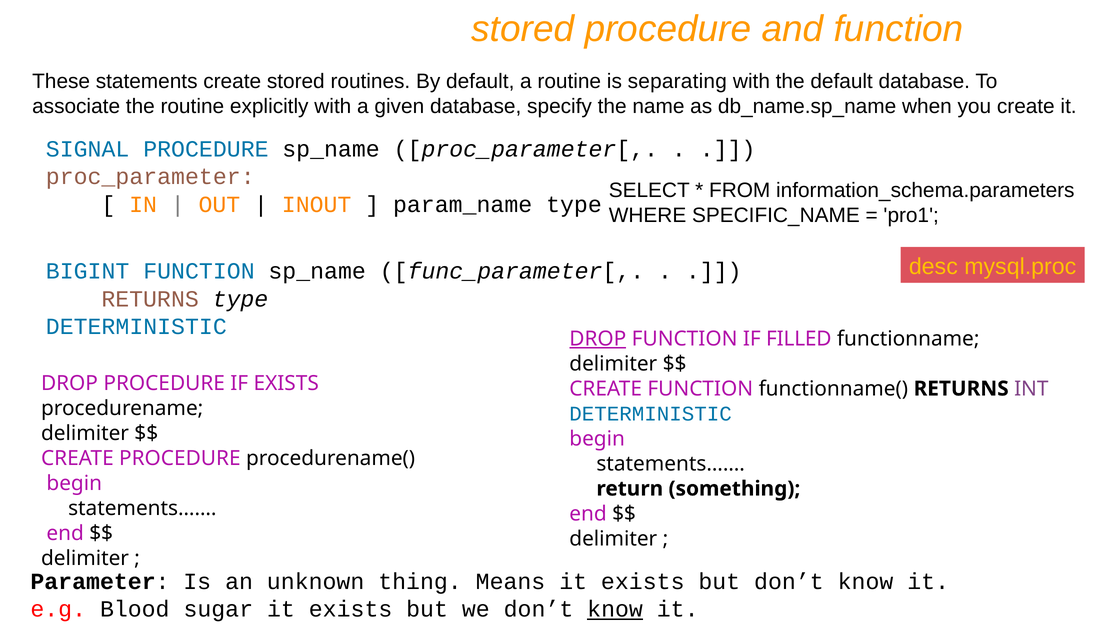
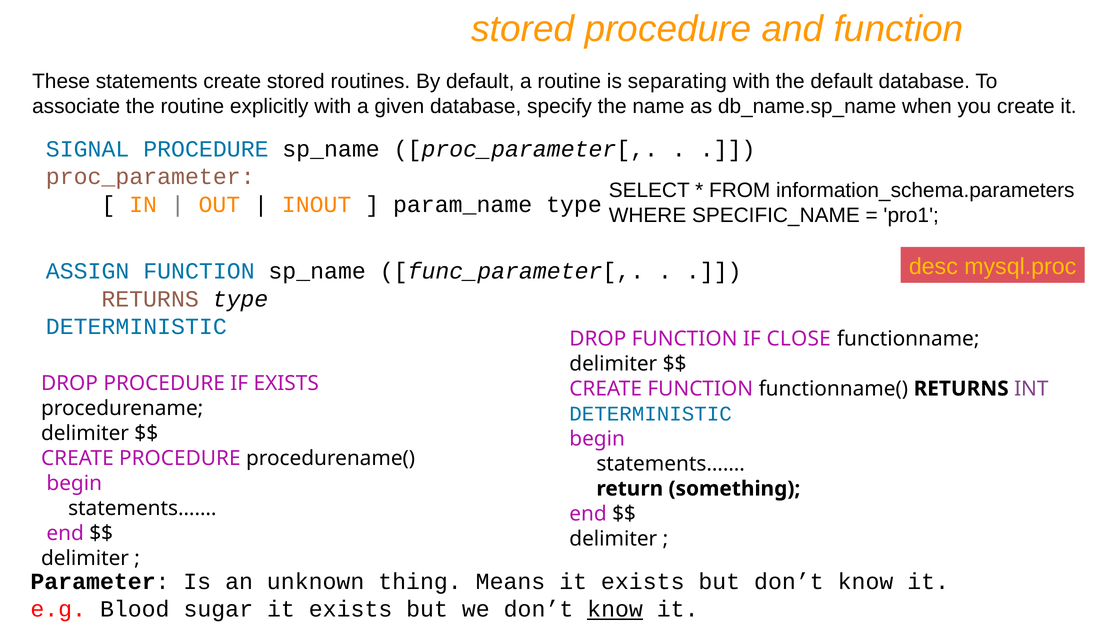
BIGINT: BIGINT -> ASSIGN (88, 271)
DROP underline: present -> none (598, 339)
FILLED: FILLED -> CLOSE (799, 339)
